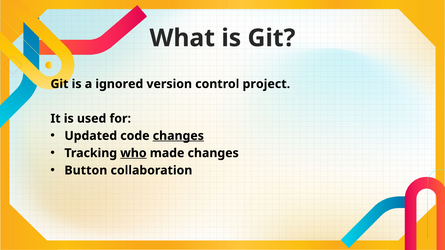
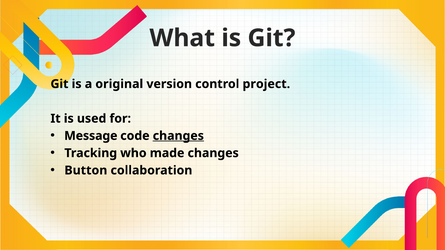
ignored: ignored -> original (119, 84)
Updated: Updated -> Message (91, 136)
who underline: present -> none (133, 153)
